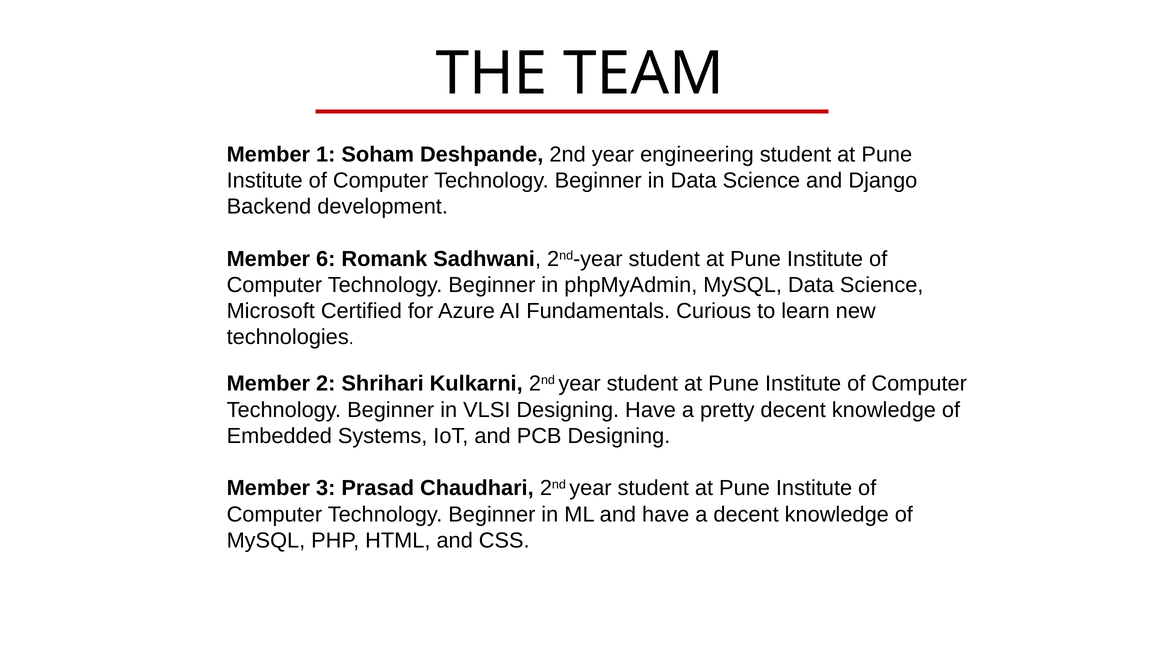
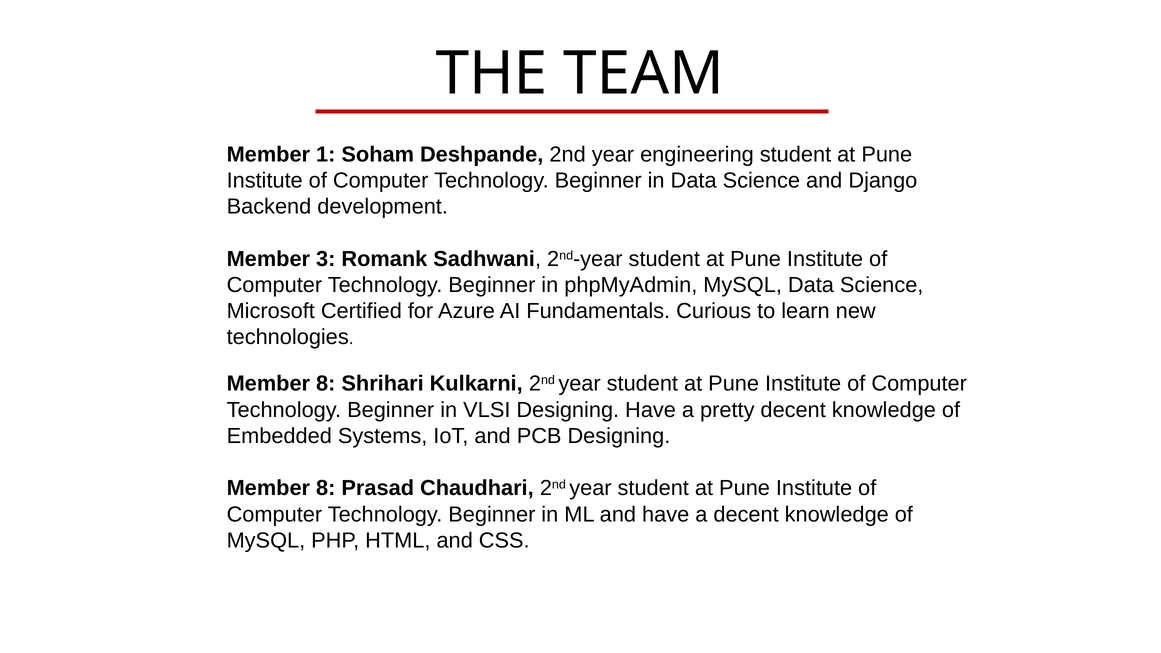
6: 6 -> 3 (326, 259)
2: 2 -> 8 (326, 384)
3: 3 -> 8 (326, 488)
